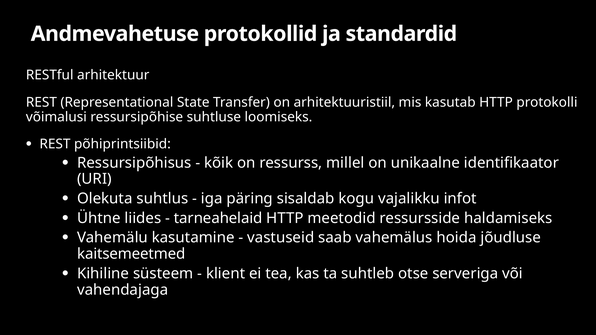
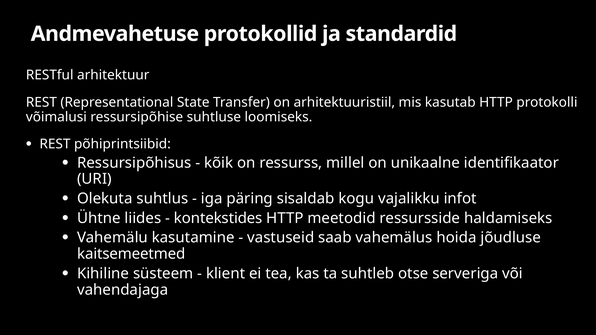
tarneahelaid: tarneahelaid -> kontekstides (218, 218)
